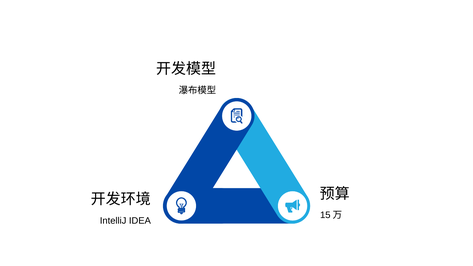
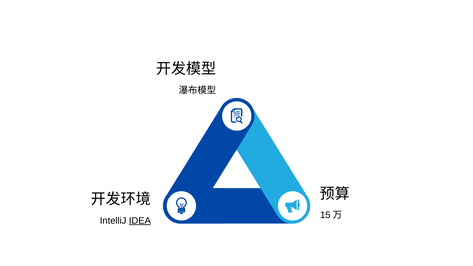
IDEA underline: none -> present (140, 221)
